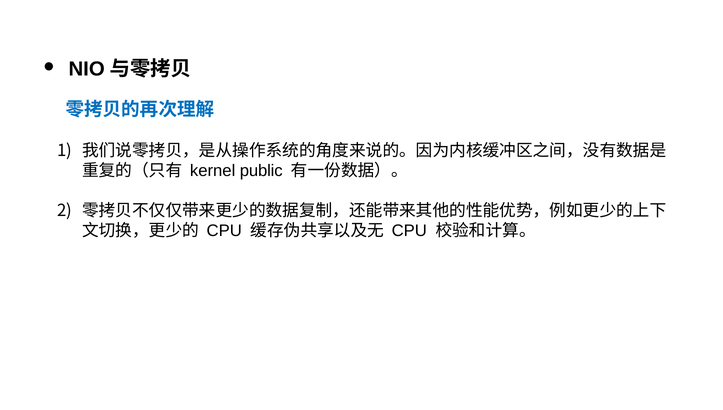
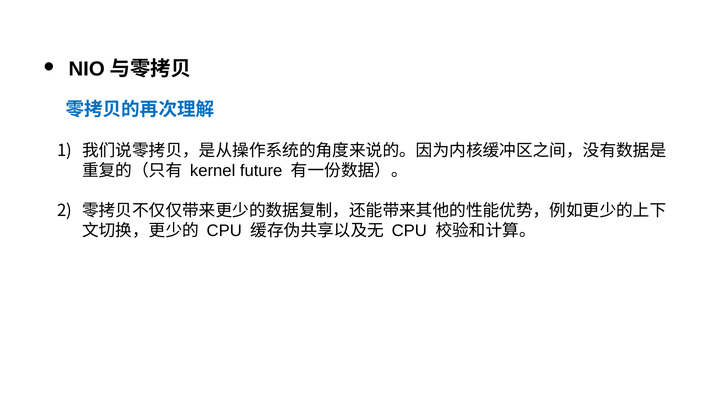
public: public -> future (261, 171)
